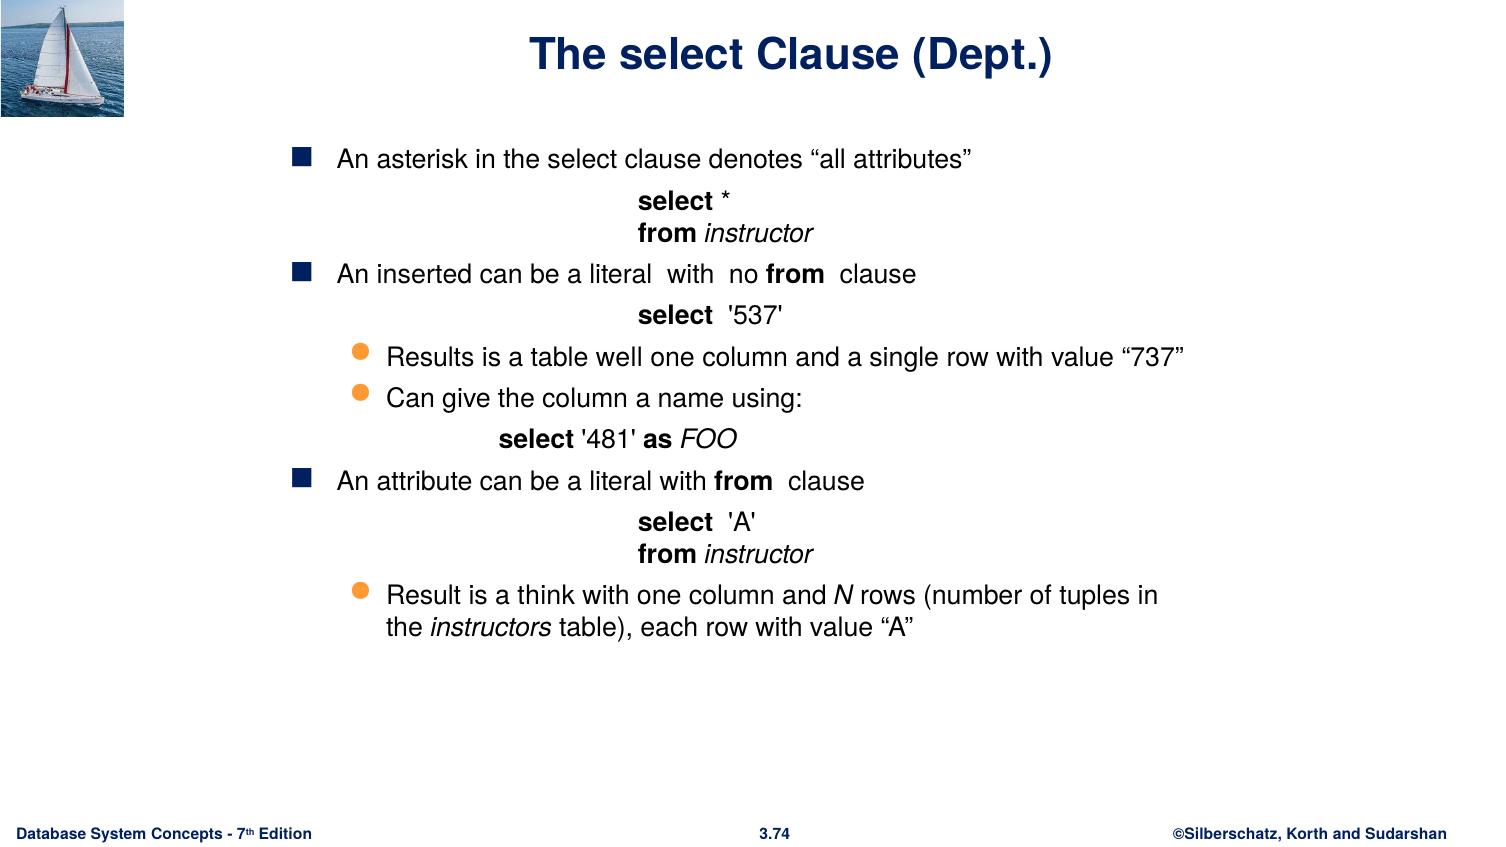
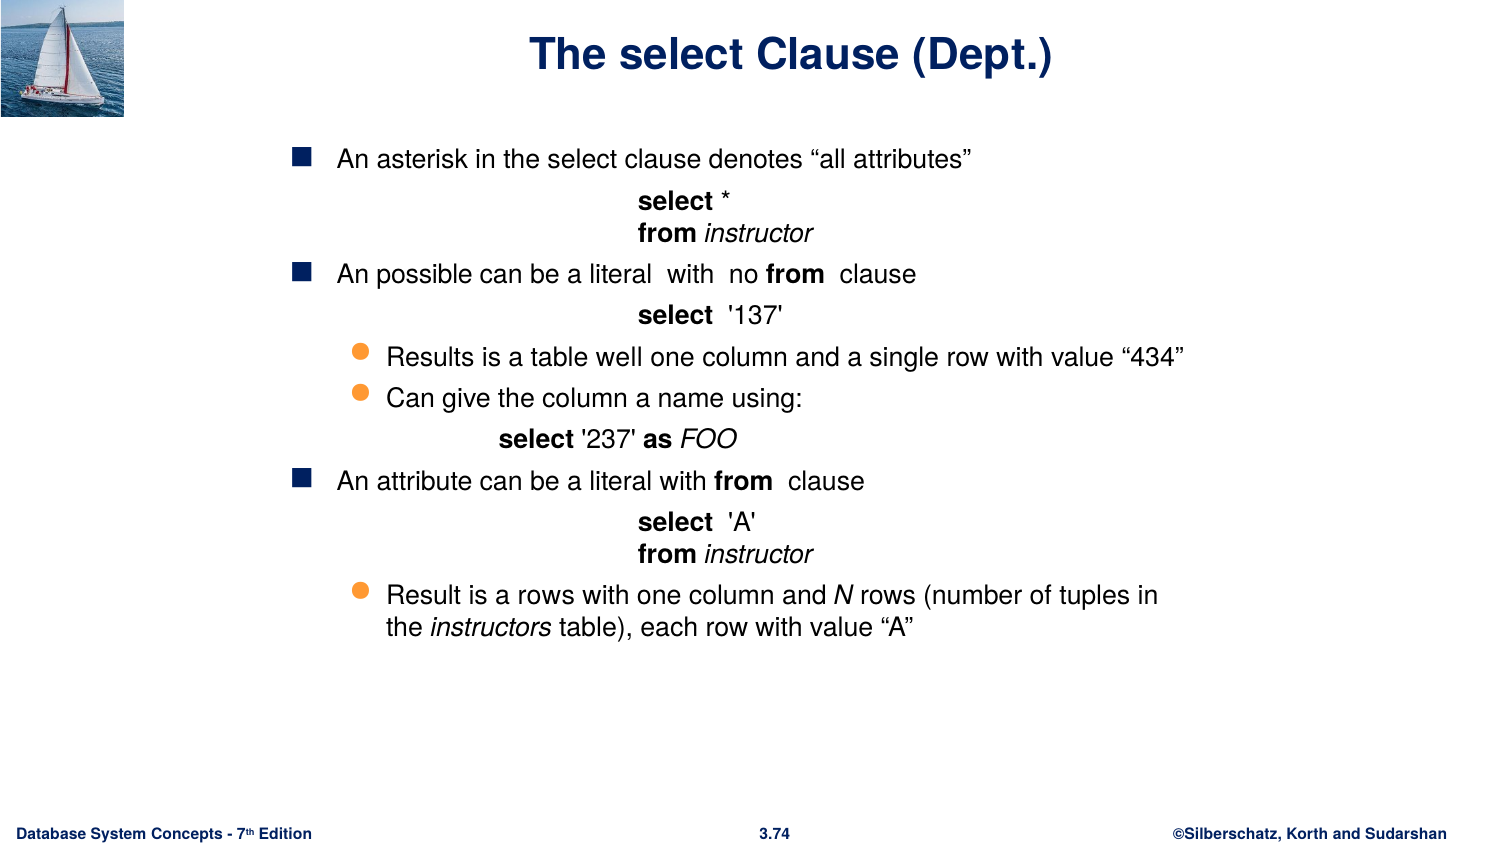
inserted: inserted -> possible (425, 275)
537: 537 -> 137 (755, 316)
737: 737 -> 434 (1153, 357)
481: 481 -> 237 (609, 440)
a think: think -> rows (546, 596)
